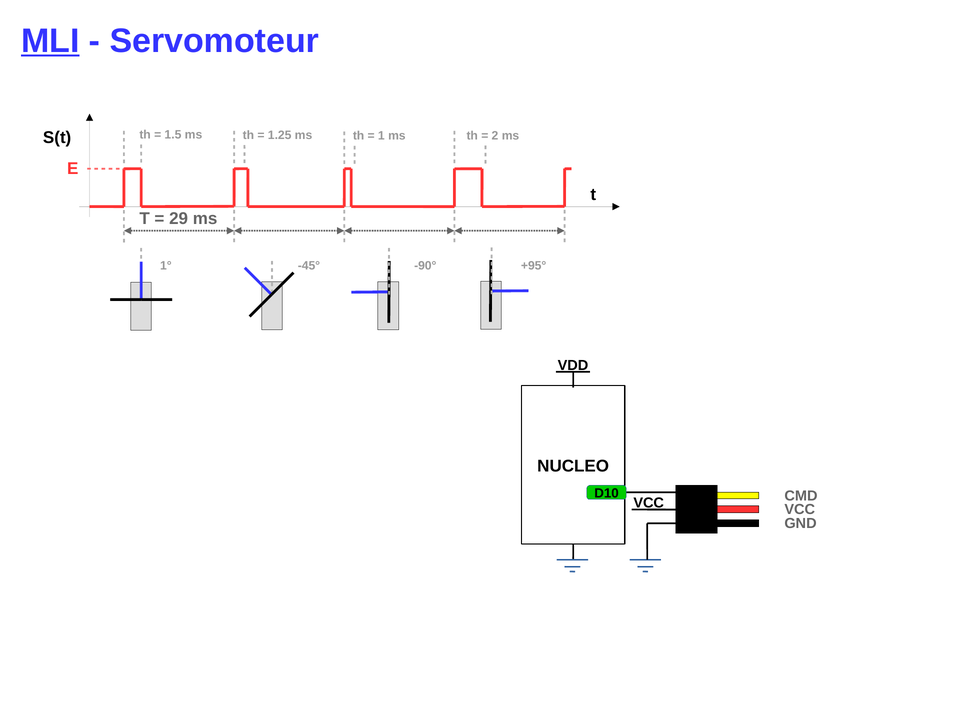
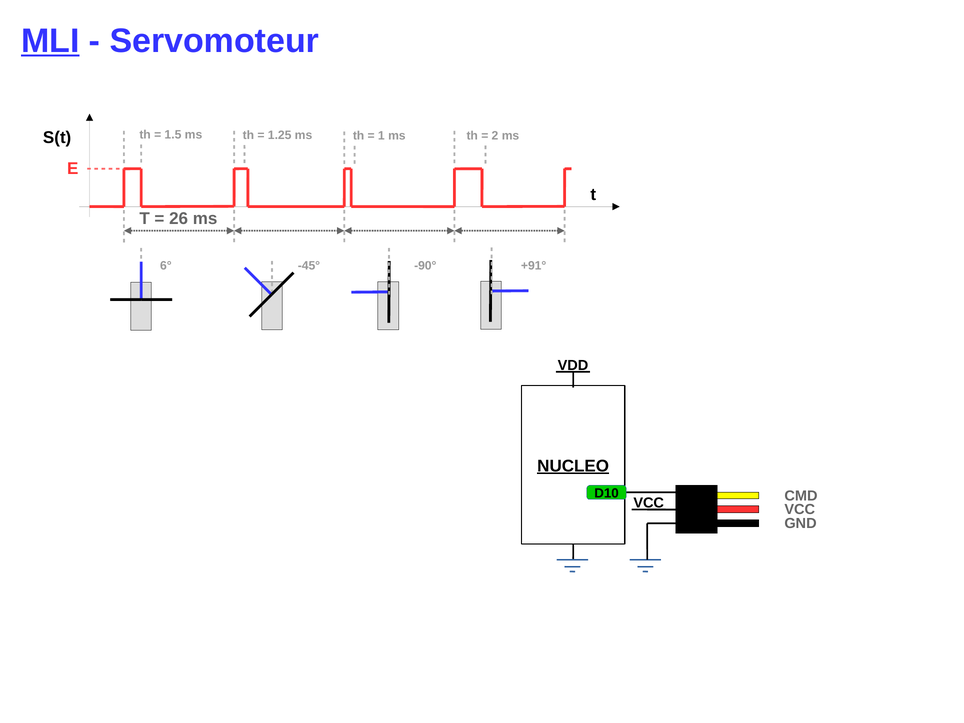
29: 29 -> 26 (179, 219)
1°: 1° -> 6° (166, 266)
+95°: +95° -> +91° (534, 266)
NUCLEO underline: none -> present (573, 466)
